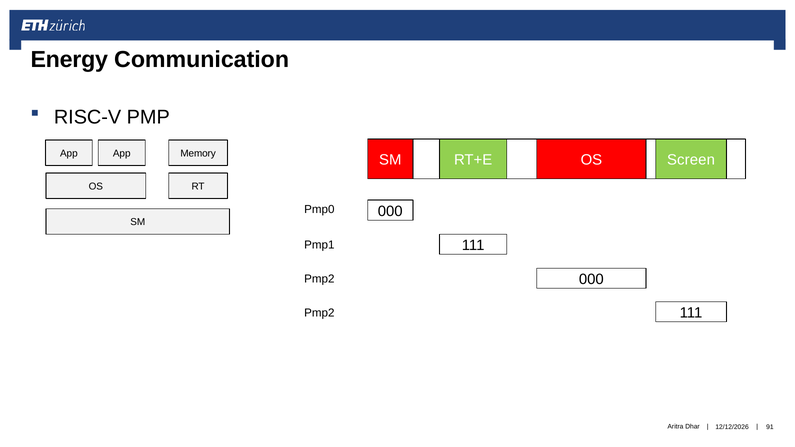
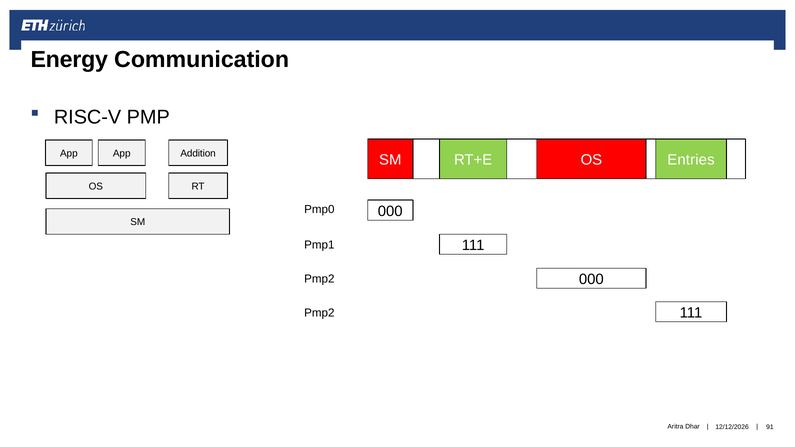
Memory: Memory -> Addition (198, 154)
Screen: Screen -> Entries (691, 160)
